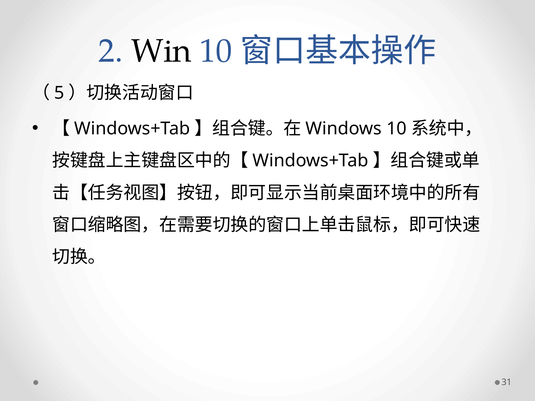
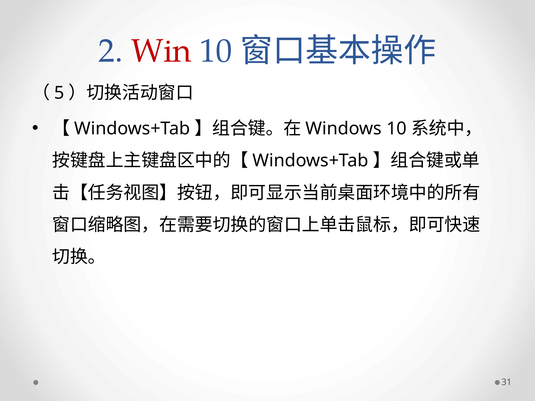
Win colour: black -> red (161, 51)
